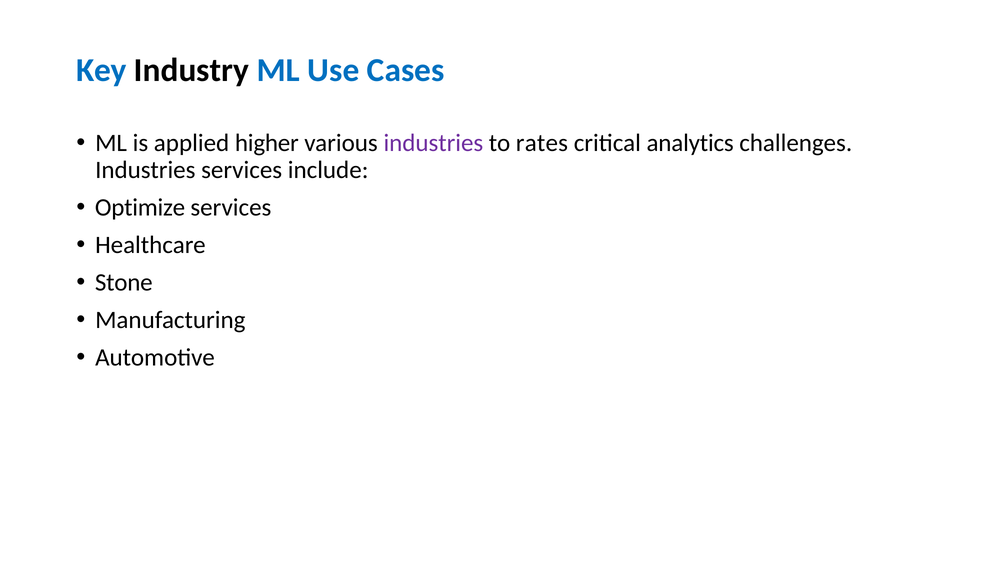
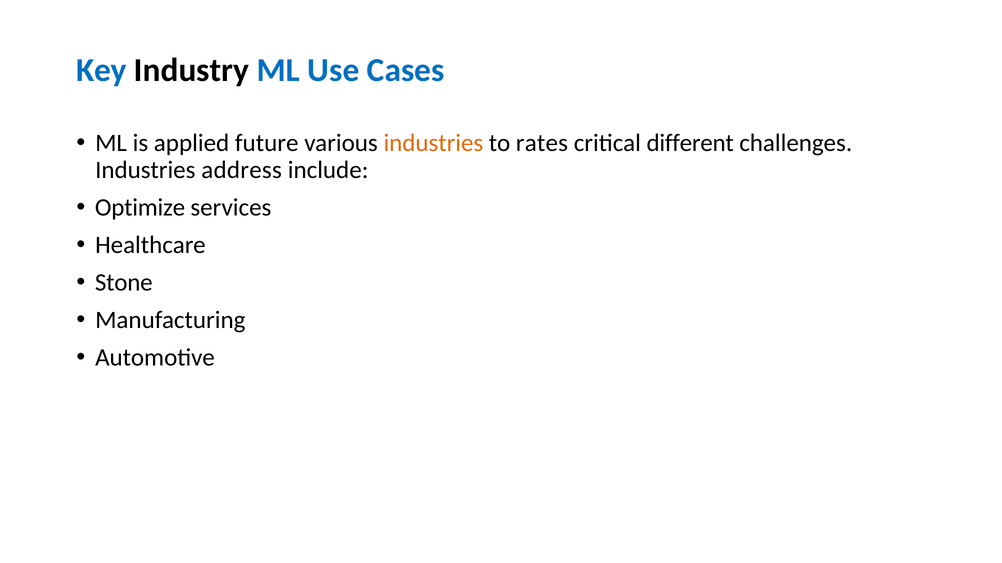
higher: higher -> future (267, 143)
industries colour: purple -> orange (433, 143)
analytics: analytics -> different (690, 143)
Industries services: services -> address (242, 170)
